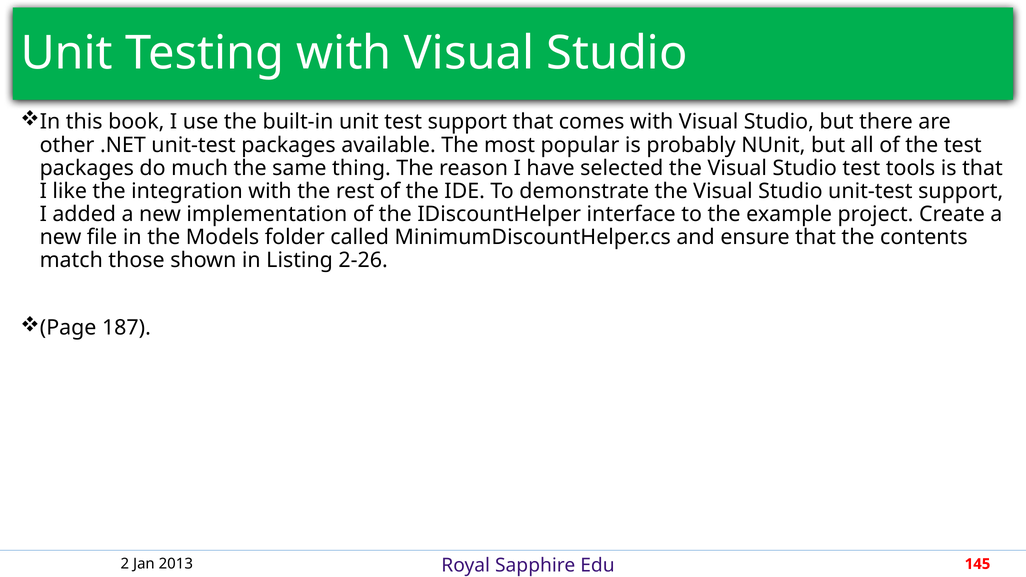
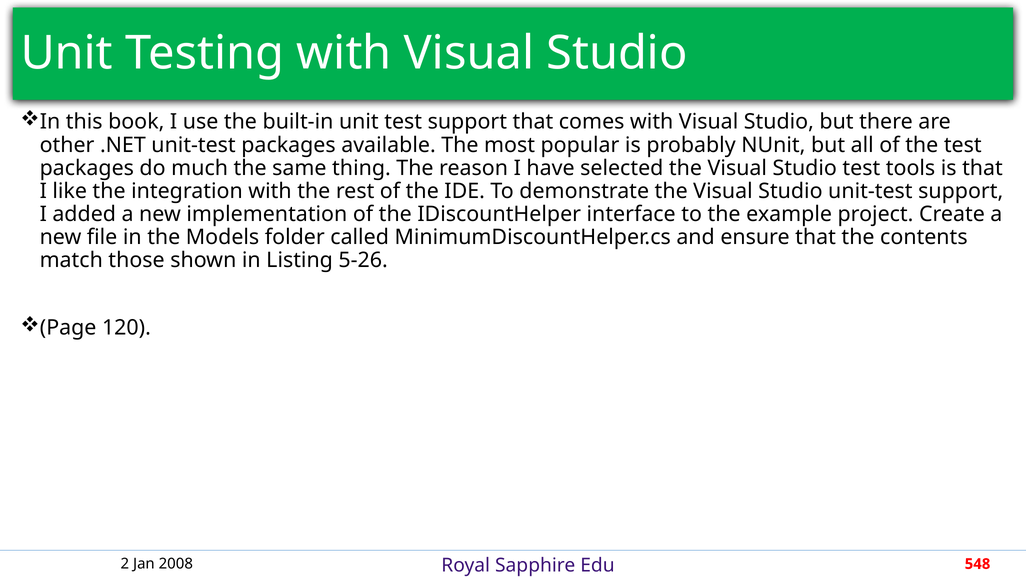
2-26: 2-26 -> 5-26 (363, 260)
187: 187 -> 120 (126, 328)
2013: 2013 -> 2008 (176, 564)
145: 145 -> 548 (978, 564)
